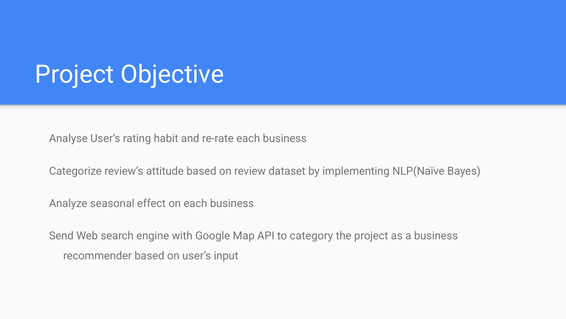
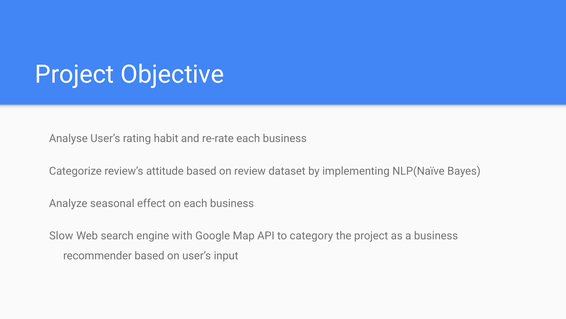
Send: Send -> Slow (61, 236)
